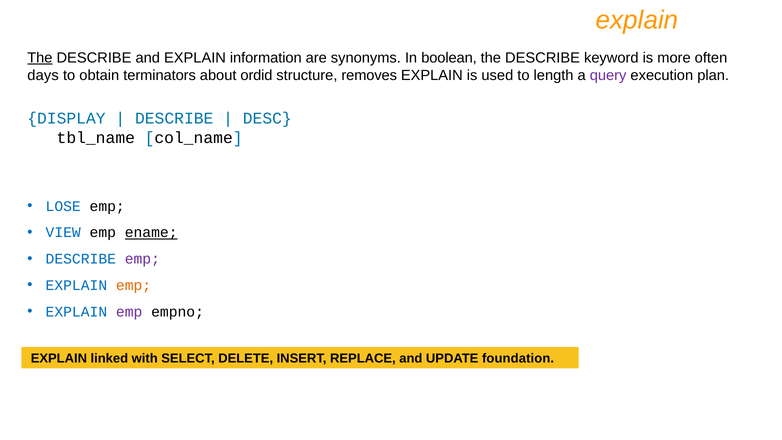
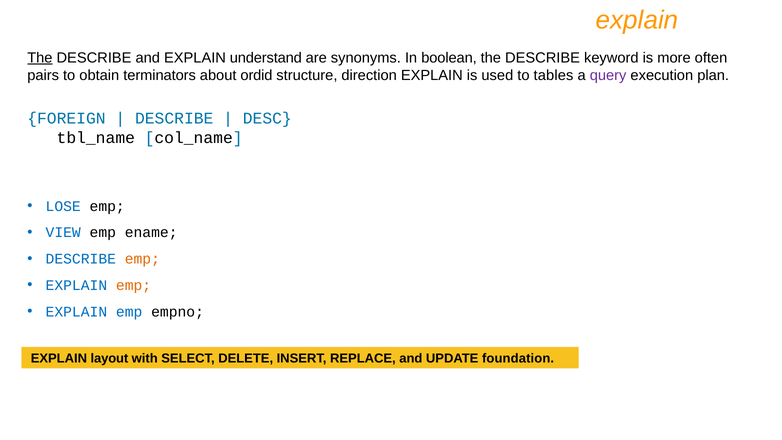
information: information -> understand (266, 58)
days: days -> pairs (43, 75)
removes: removes -> direction (369, 75)
length: length -> tables (554, 75)
DISPLAY: DISPLAY -> FOREIGN (66, 118)
ename underline: present -> none (151, 233)
emp colour: purple -> orange (142, 259)
emp colour: purple -> blue (129, 312)
linked: linked -> layout (109, 358)
